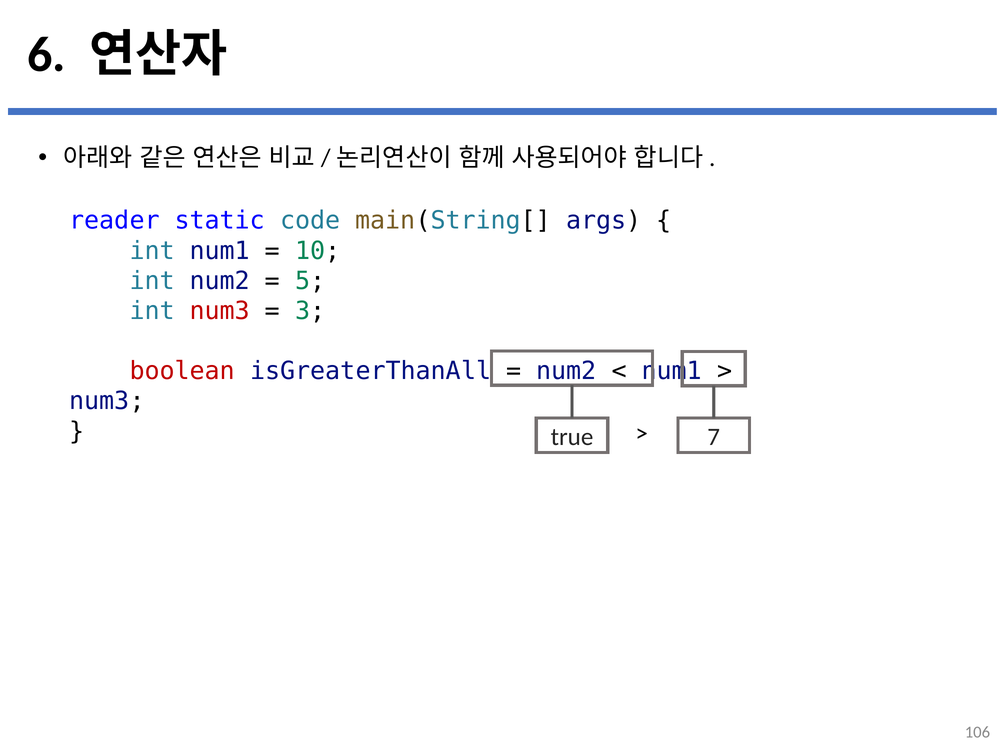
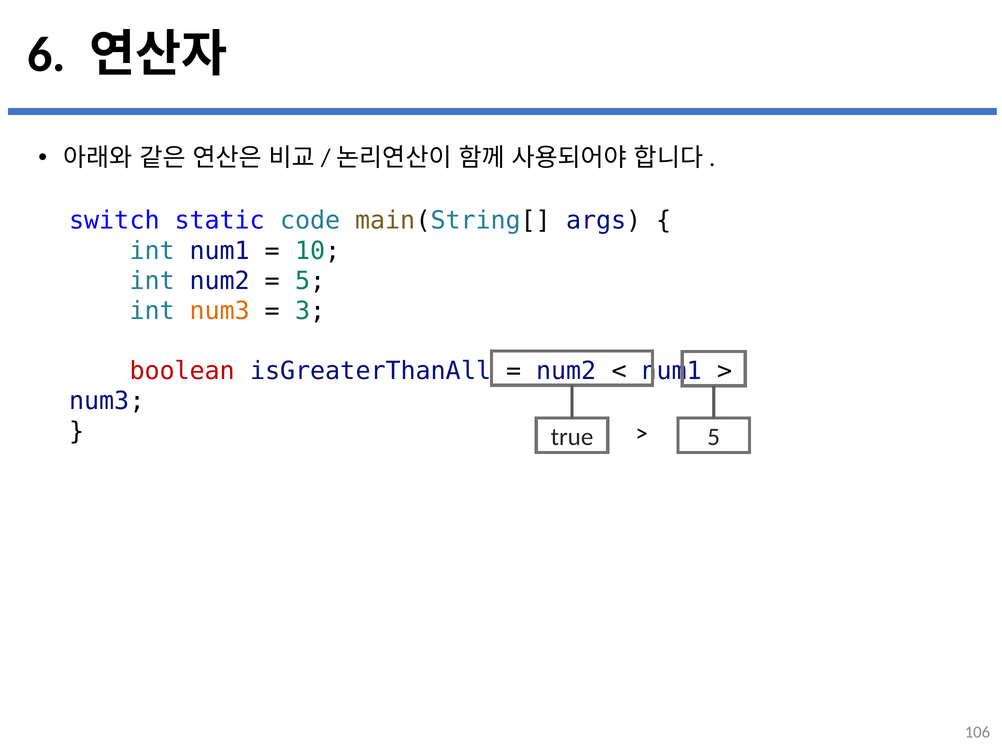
reader: reader -> switch (114, 221)
num3 colour: red -> orange (220, 311)
true 7: 7 -> 5 (714, 437)
